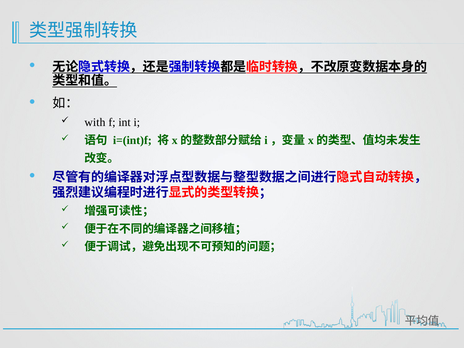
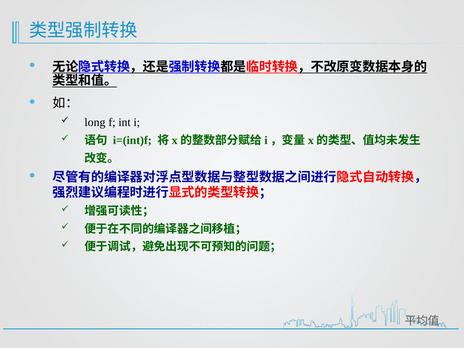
with: with -> long (95, 122)
